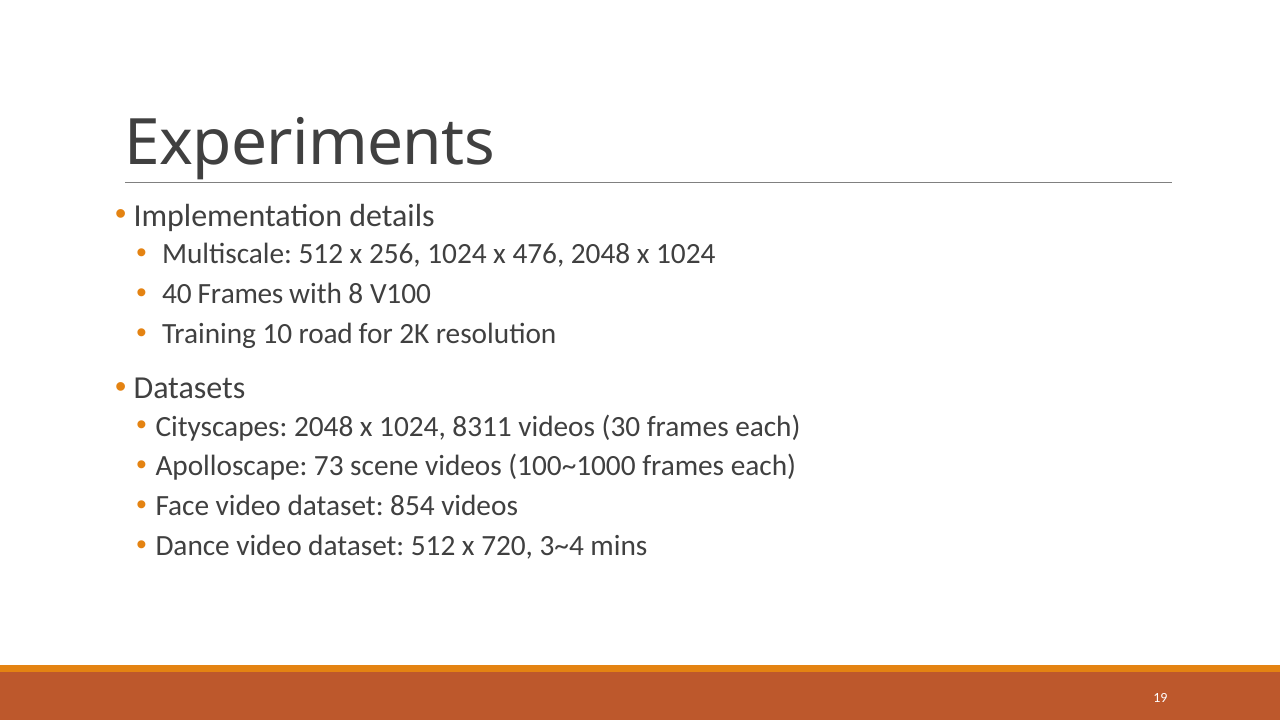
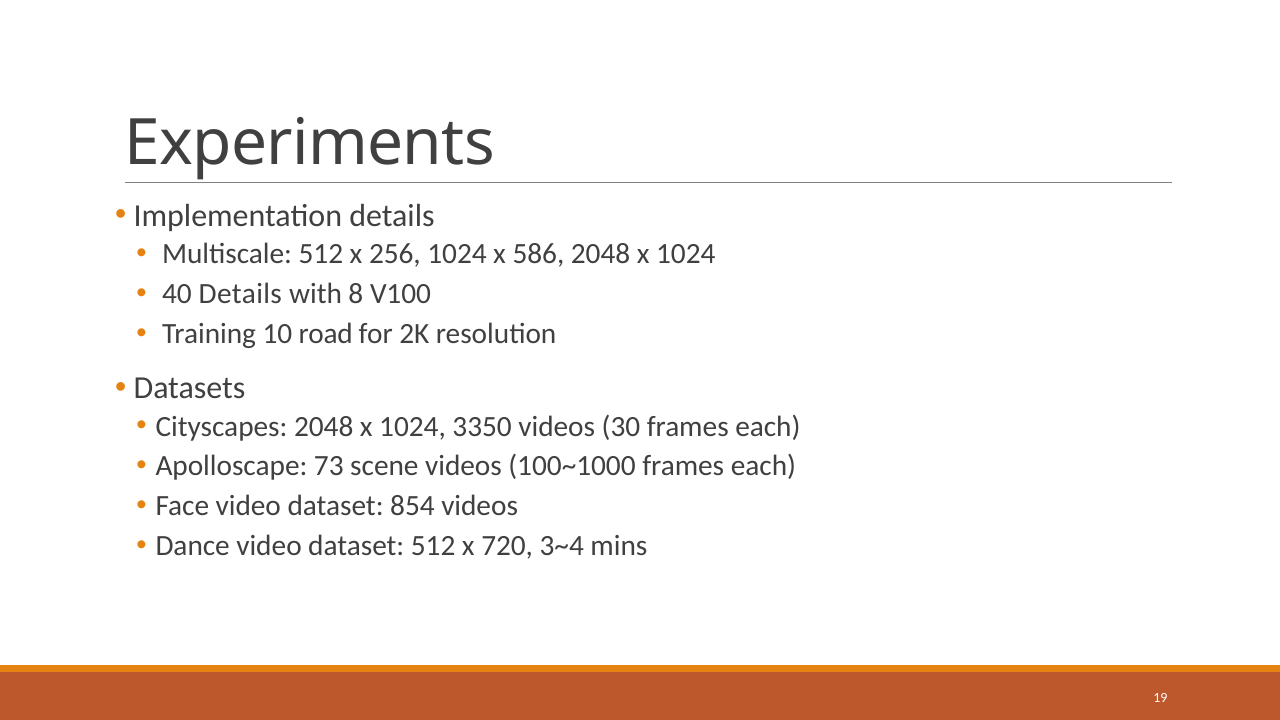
476: 476 -> 586 (538, 254)
40 Frames: Frames -> Details (240, 294)
8311: 8311 -> 3350 (482, 426)
